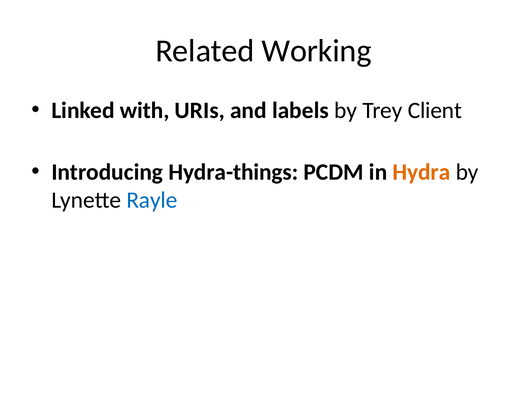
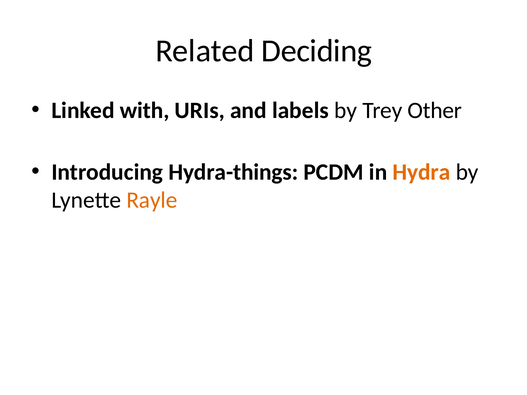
Working: Working -> Deciding (317, 51)
Client: Client -> Other (435, 111)
Rayle colour: blue -> orange (152, 200)
